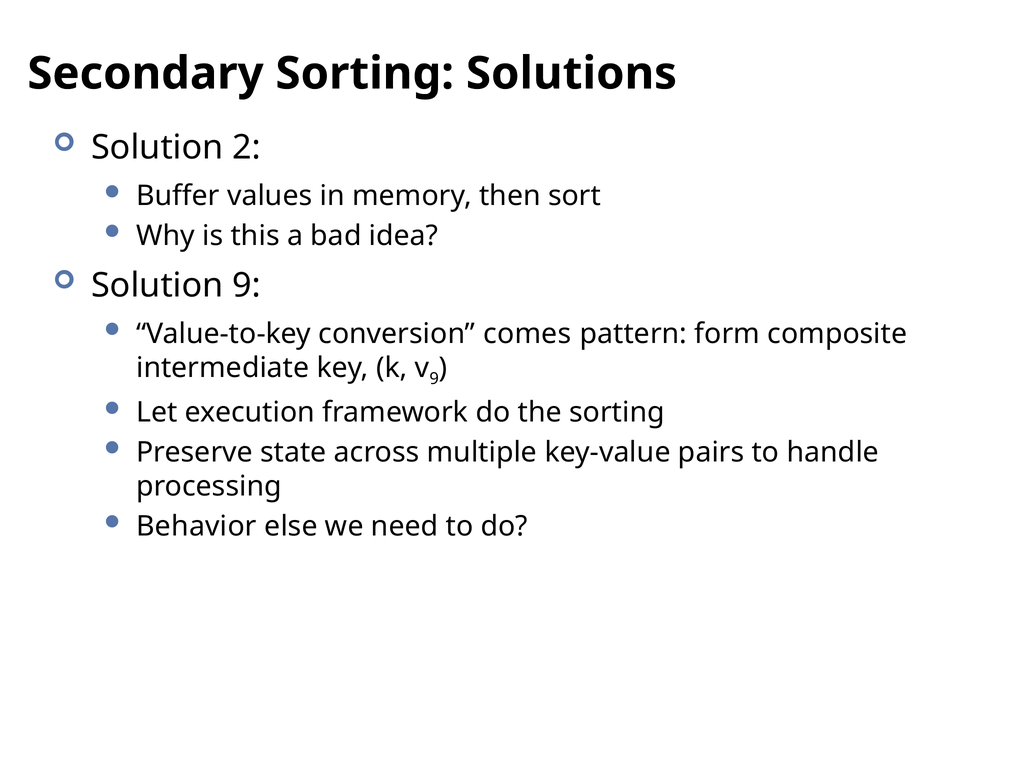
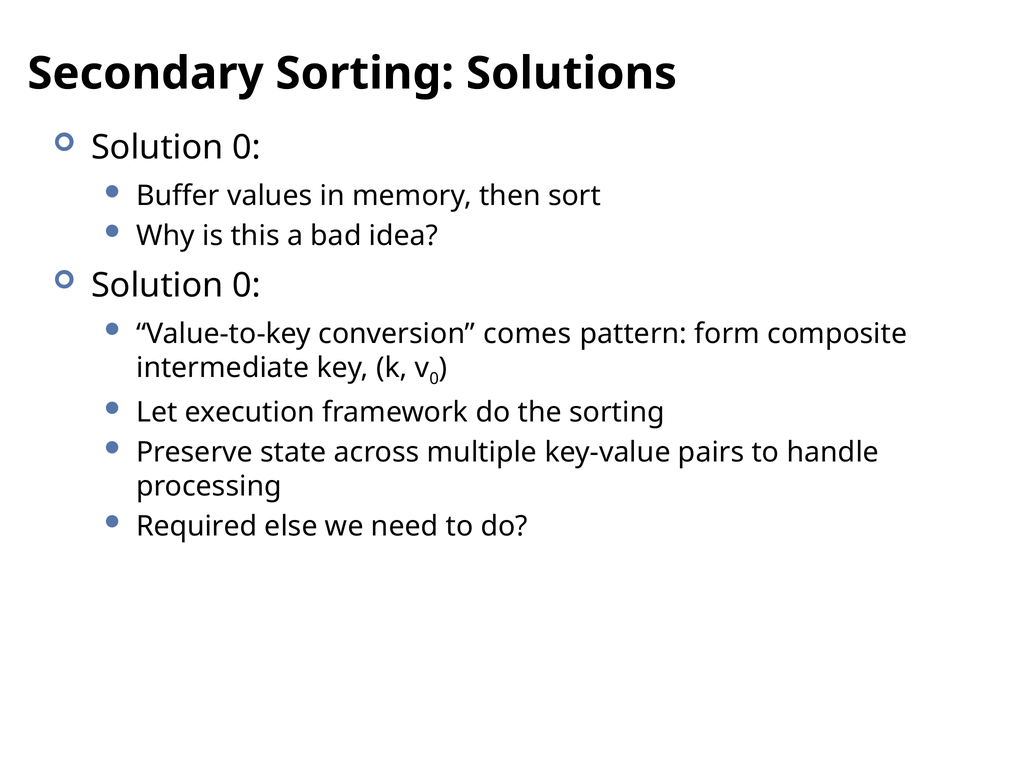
2: 2 -> 0 (247, 148)
9: 9 -> 0 (247, 286)
9: 9 -> 0 (434, 379)
Behavior: Behavior -> Required (197, 527)
